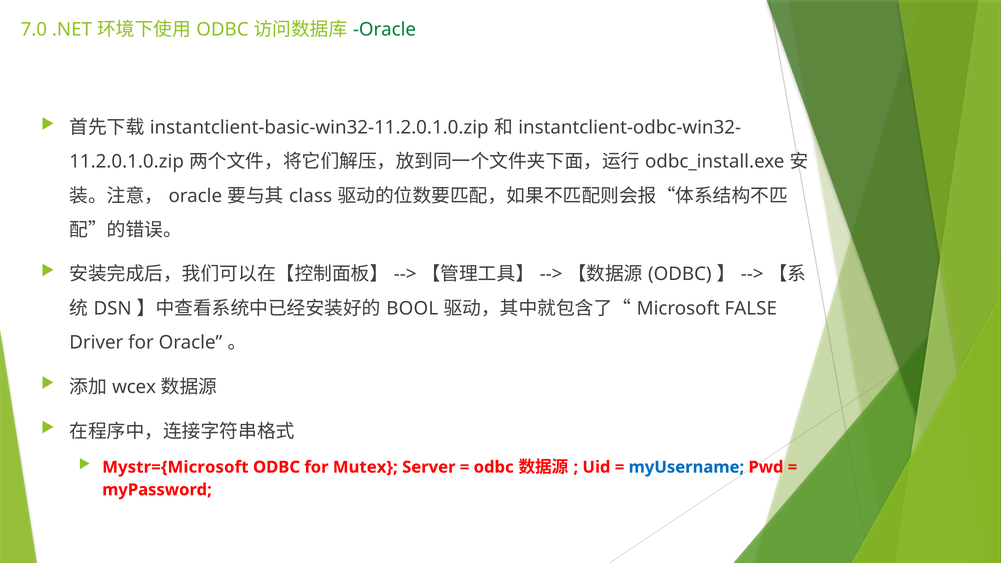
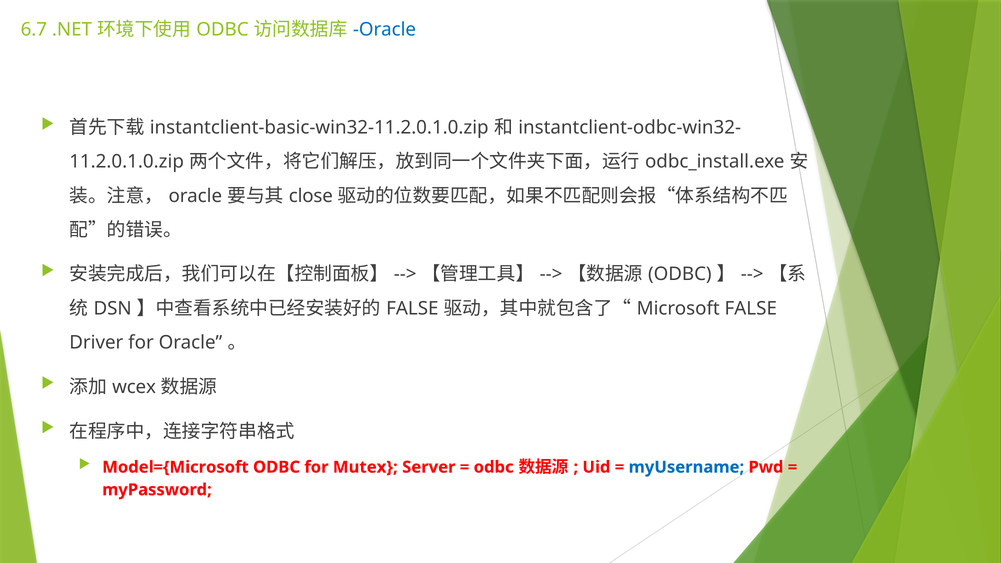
7.0: 7.0 -> 6.7 (34, 30)
Oracle colour: green -> blue (384, 30)
class: class -> close (311, 196)
BOOL: BOOL -> FALSE (412, 308)
Mystr={Microsoft: Mystr={Microsoft -> Model={Microsoft (175, 467)
